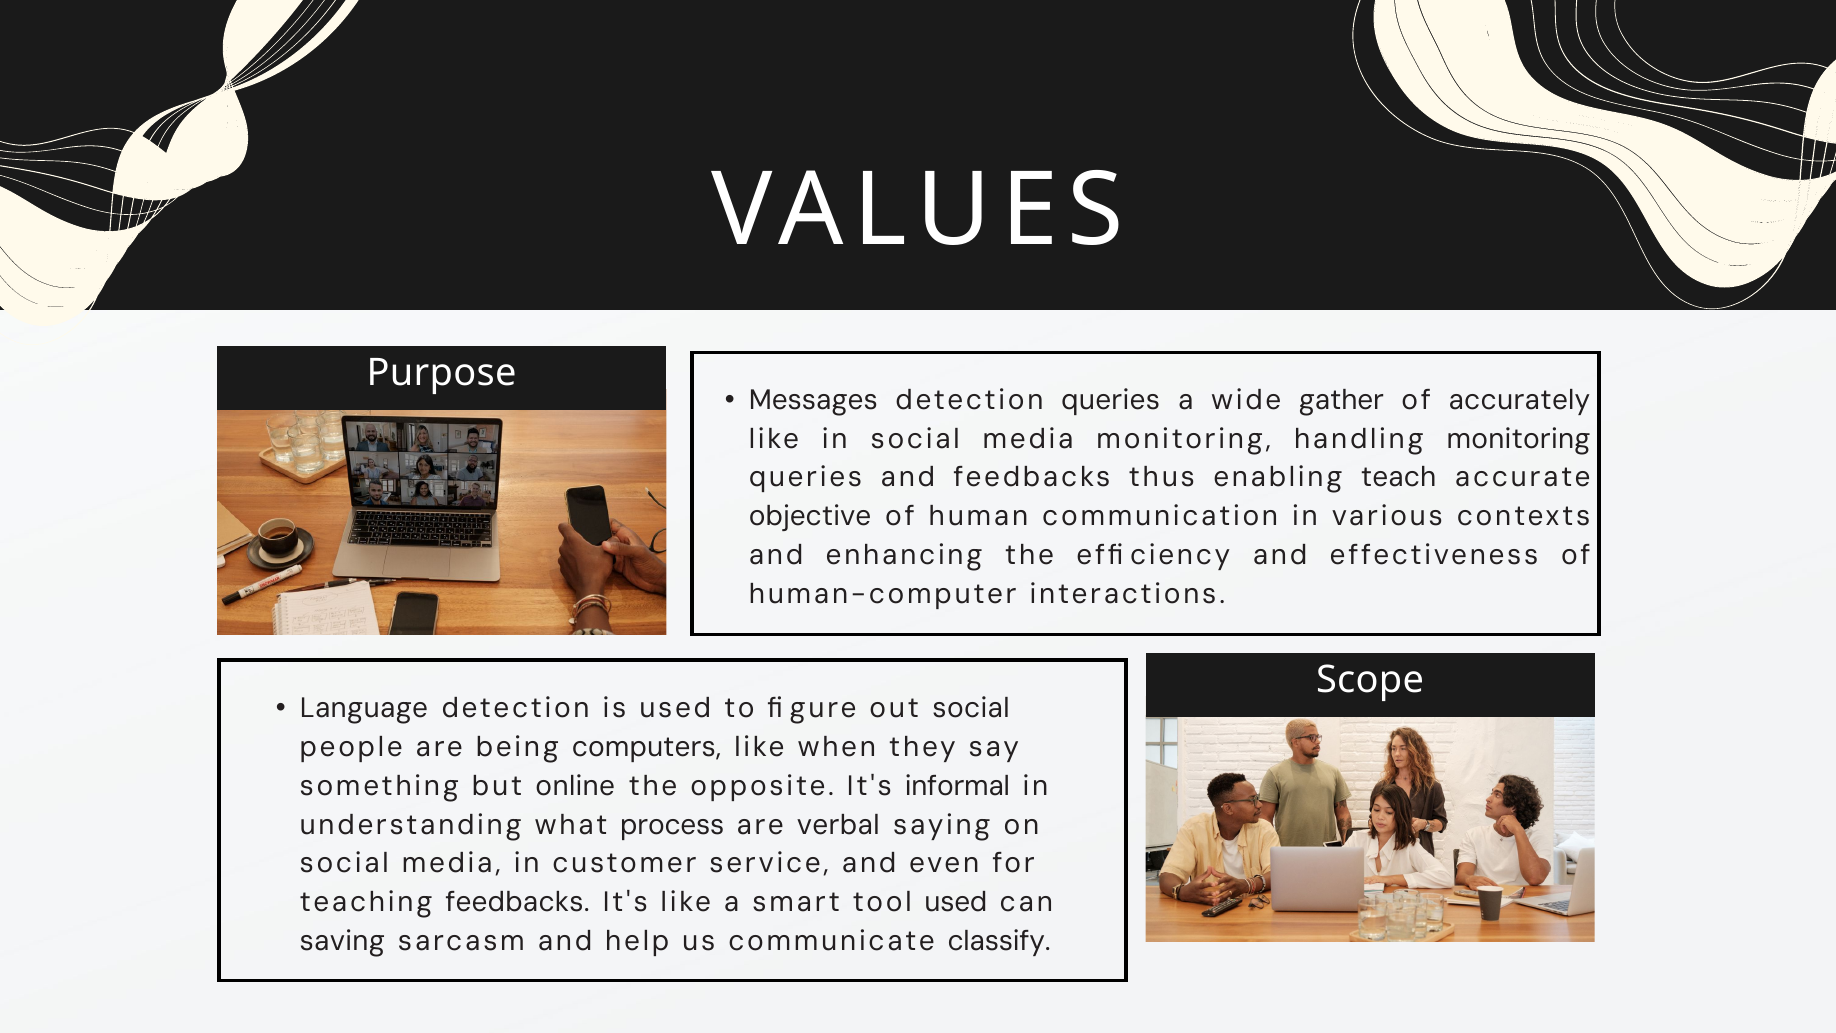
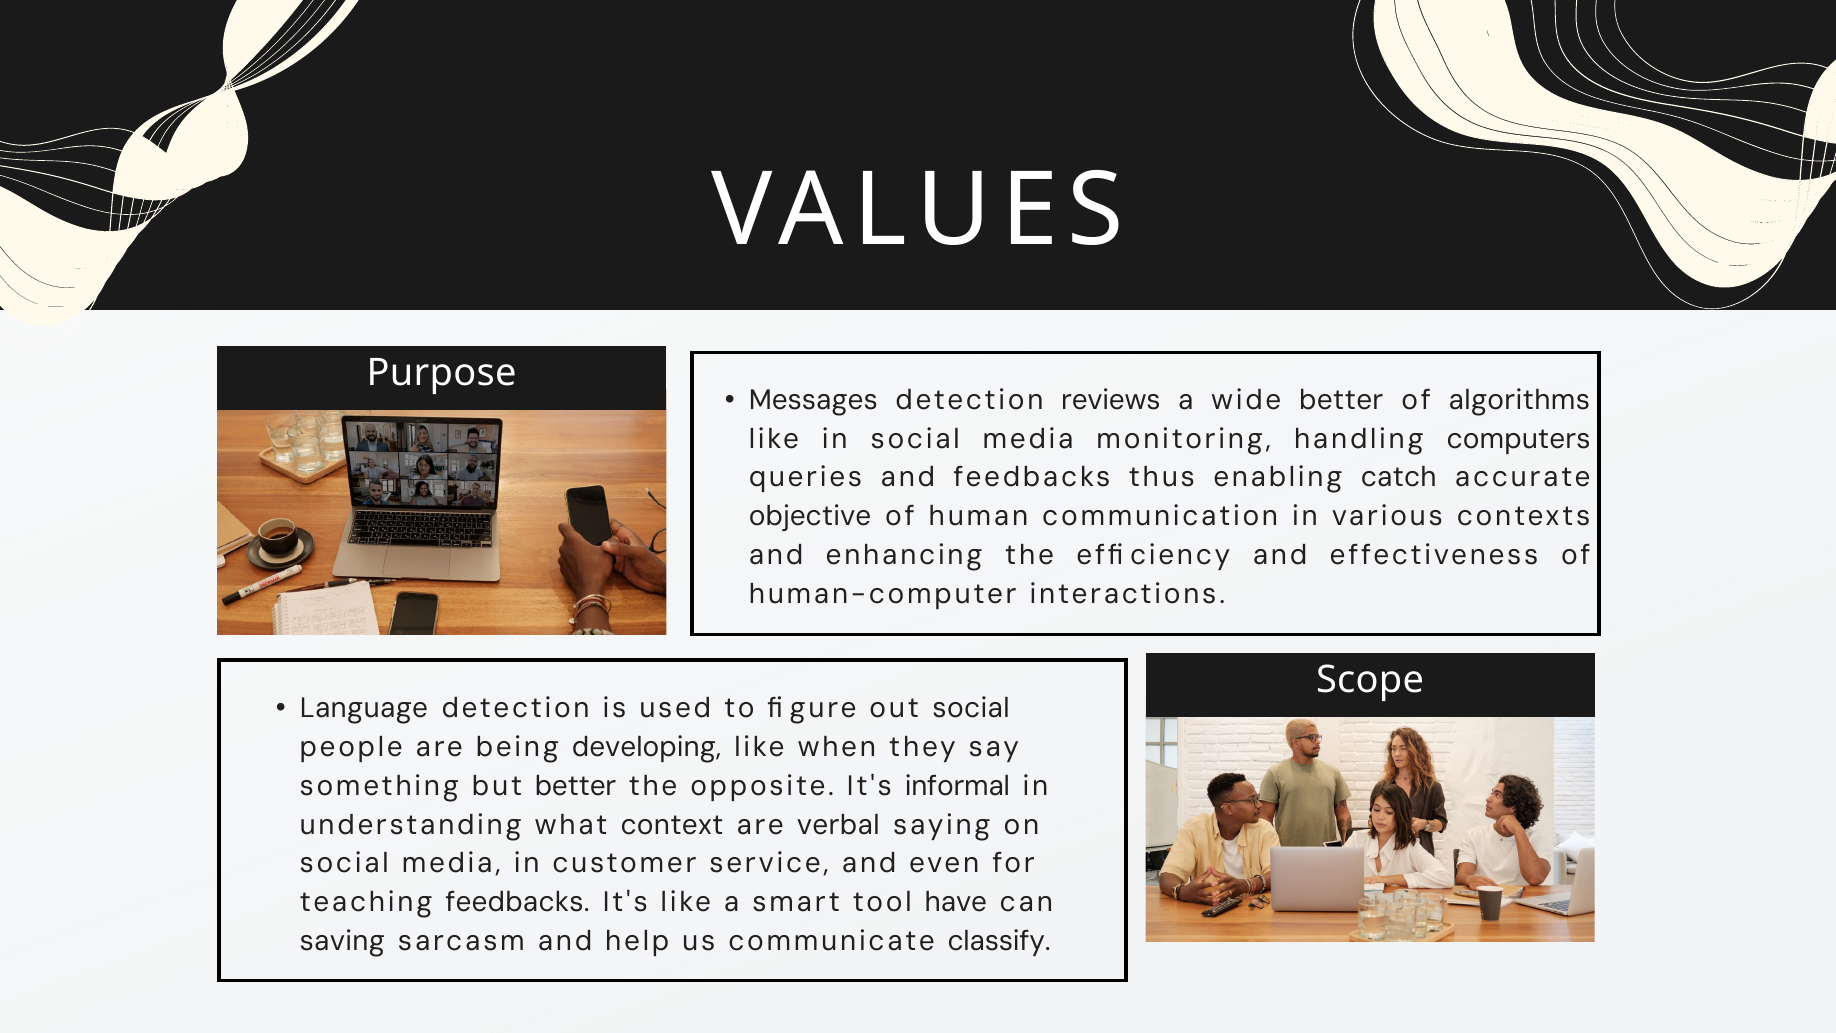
detection queries: queries -> reviews (1111, 400)
wide gather: gather -> better (1341, 400)
accurately: accurately -> algorithms (1519, 400)
handling monitoring: monitoring -> computers (1519, 439)
teach: teach -> catch (1399, 478)
computers: computers -> developing (647, 747)
but online: online -> better (576, 786)
process: process -> context (672, 825)
tool used: used -> have (956, 902)
